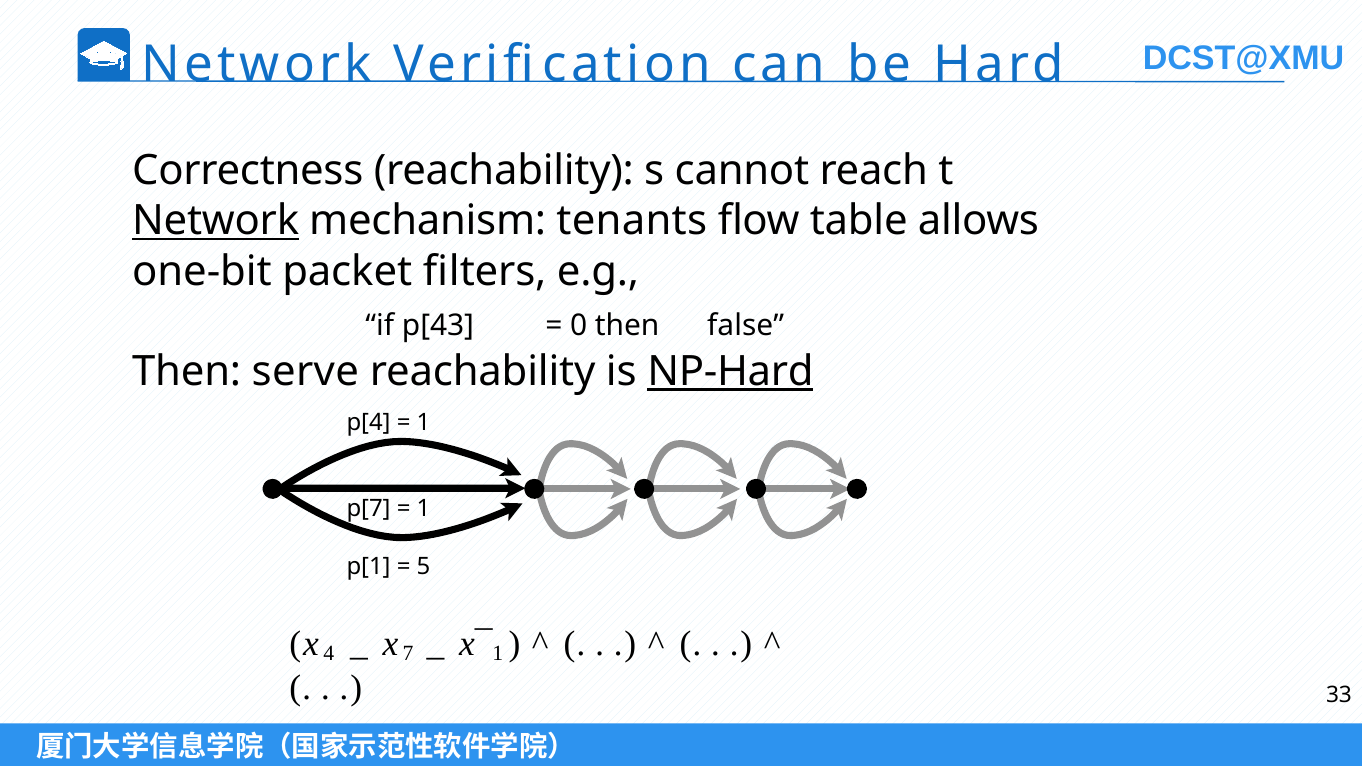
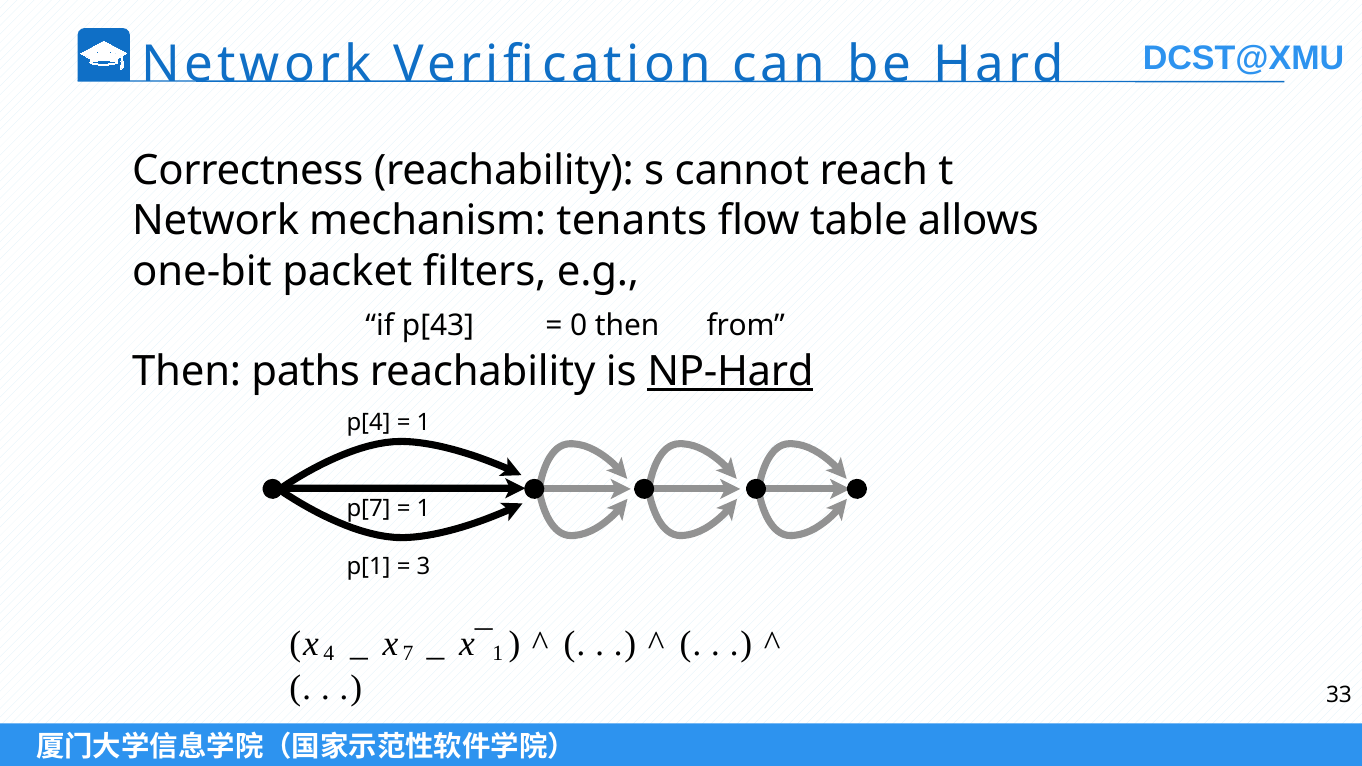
Network underline: present -> none (216, 221)
false: false -> from (746, 326)
serve: serve -> paths (306, 372)
5: 5 -> 3 (424, 567)
